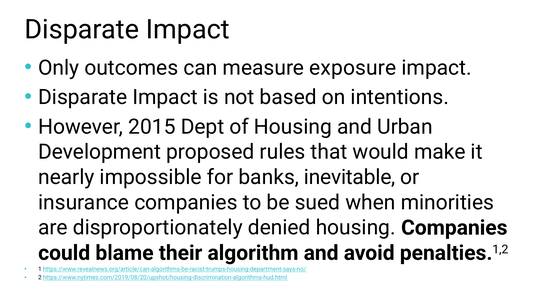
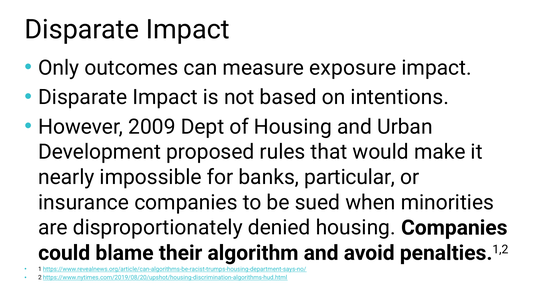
2015: 2015 -> 2009 (152, 127)
inevitable: inevitable -> particular (350, 177)
